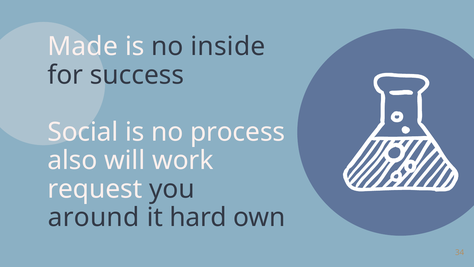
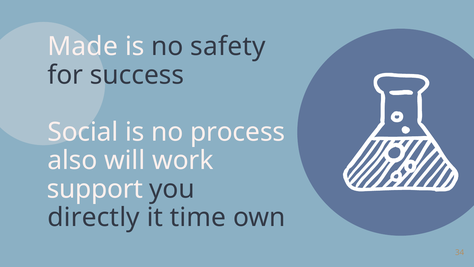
inside: inside -> safety (228, 47)
request: request -> support (95, 189)
around: around -> directly (94, 217)
hard: hard -> time (198, 217)
